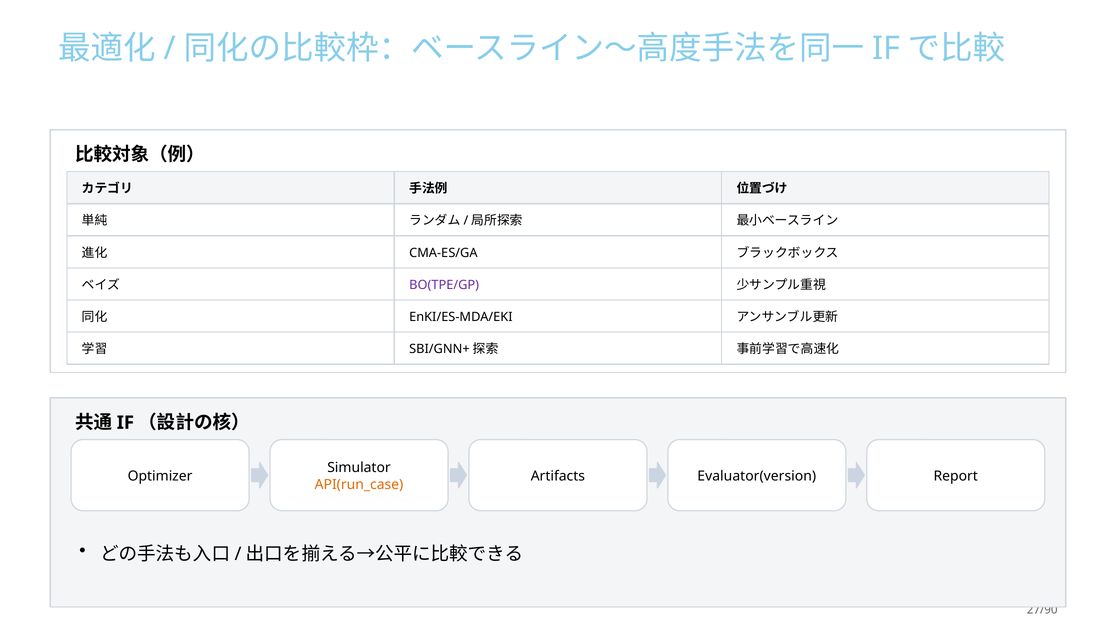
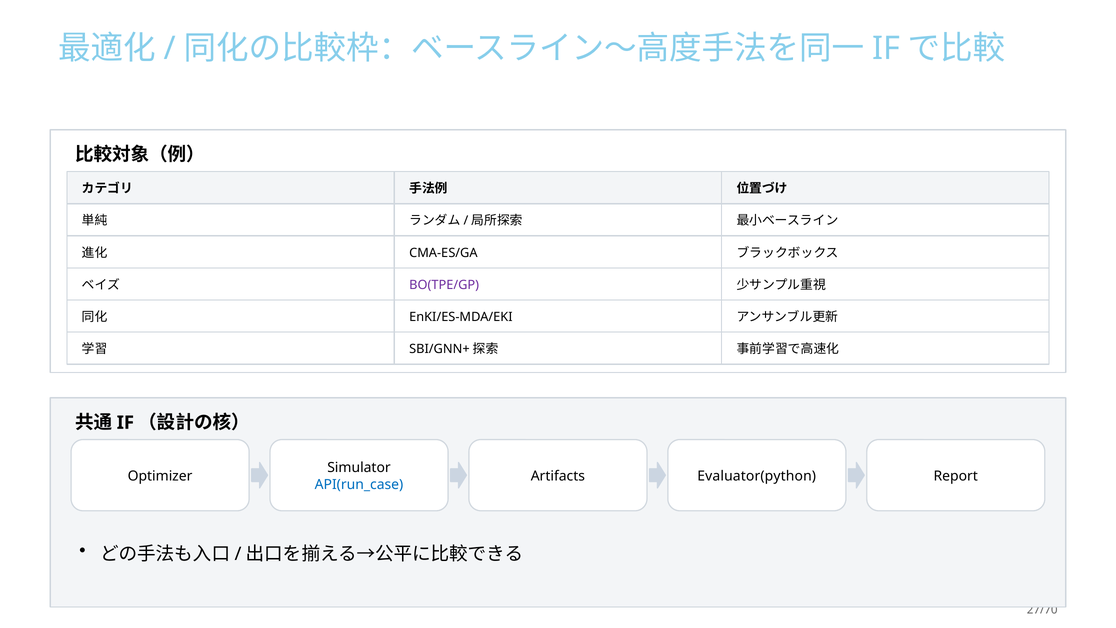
Evaluator(version: Evaluator(version -> Evaluator(python (757, 476)
API(run_case colour: orange -> blue (359, 484)
27/90: 27/90 -> 27/70 (1042, 610)
